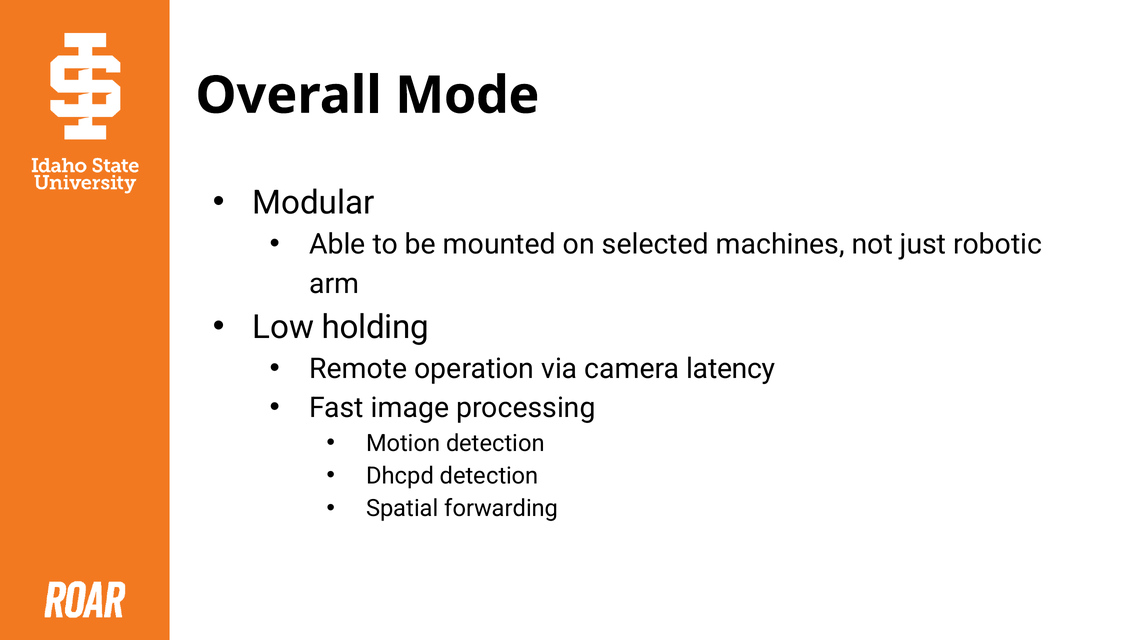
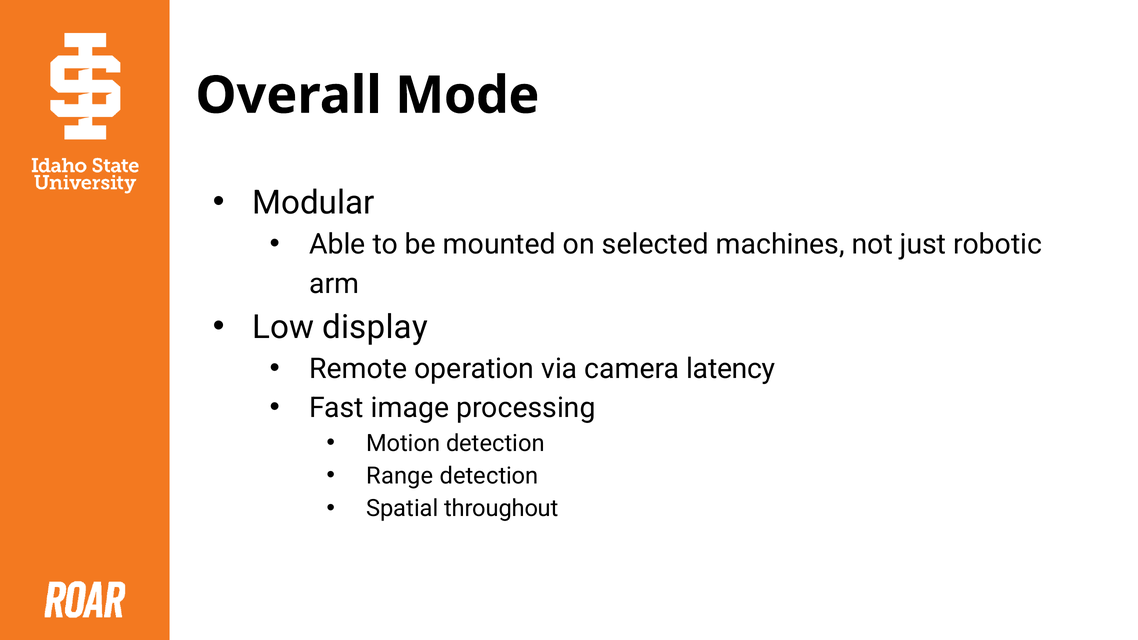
holding: holding -> display (375, 327)
Dhcpd: Dhcpd -> Range (400, 476)
forwarding: forwarding -> throughout (501, 509)
